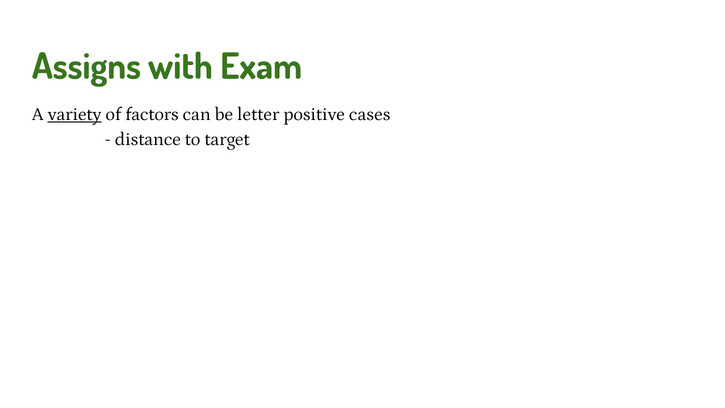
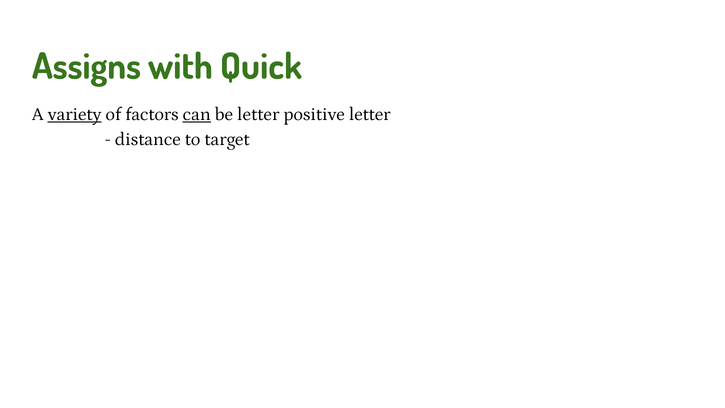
Exam: Exam -> Quick (261, 67)
can underline: none -> present (197, 114)
positive cases: cases -> letter (370, 114)
